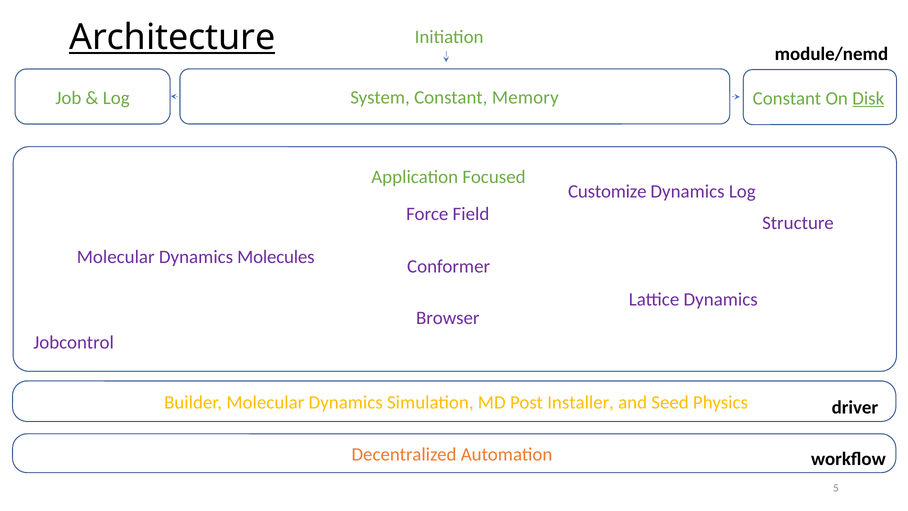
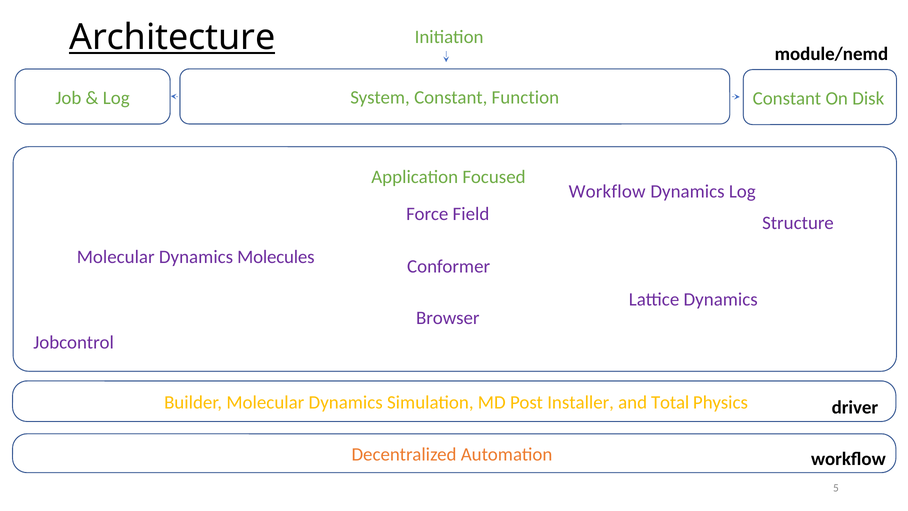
Memory: Memory -> Function (525, 98)
Disk underline: present -> none (868, 98)
Customize: Customize -> Workflow (607, 192)
Seed: Seed -> Total (670, 402)
